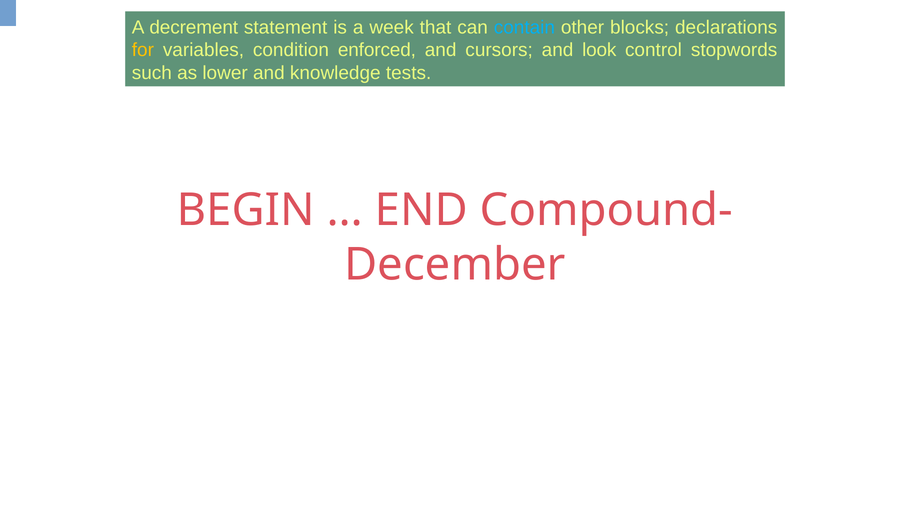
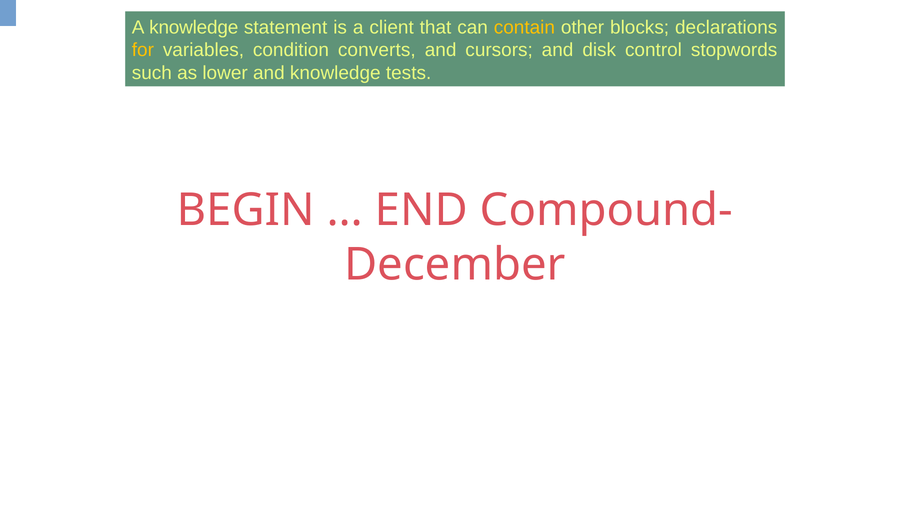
A decrement: decrement -> knowledge (194, 27)
week: week -> client (392, 27)
contain colour: light blue -> yellow (524, 27)
enforced: enforced -> converts (377, 50)
look: look -> disk (599, 50)
